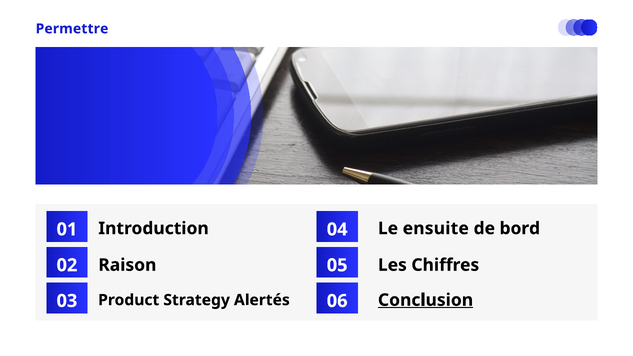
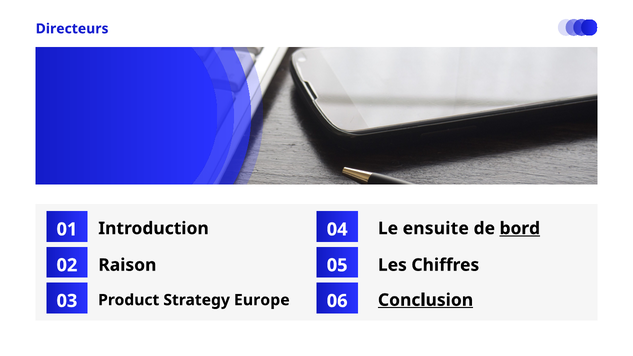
Permettre: Permettre -> Directeurs (72, 29)
bord underline: none -> present (520, 228)
Alertés: Alertés -> Europe (262, 300)
